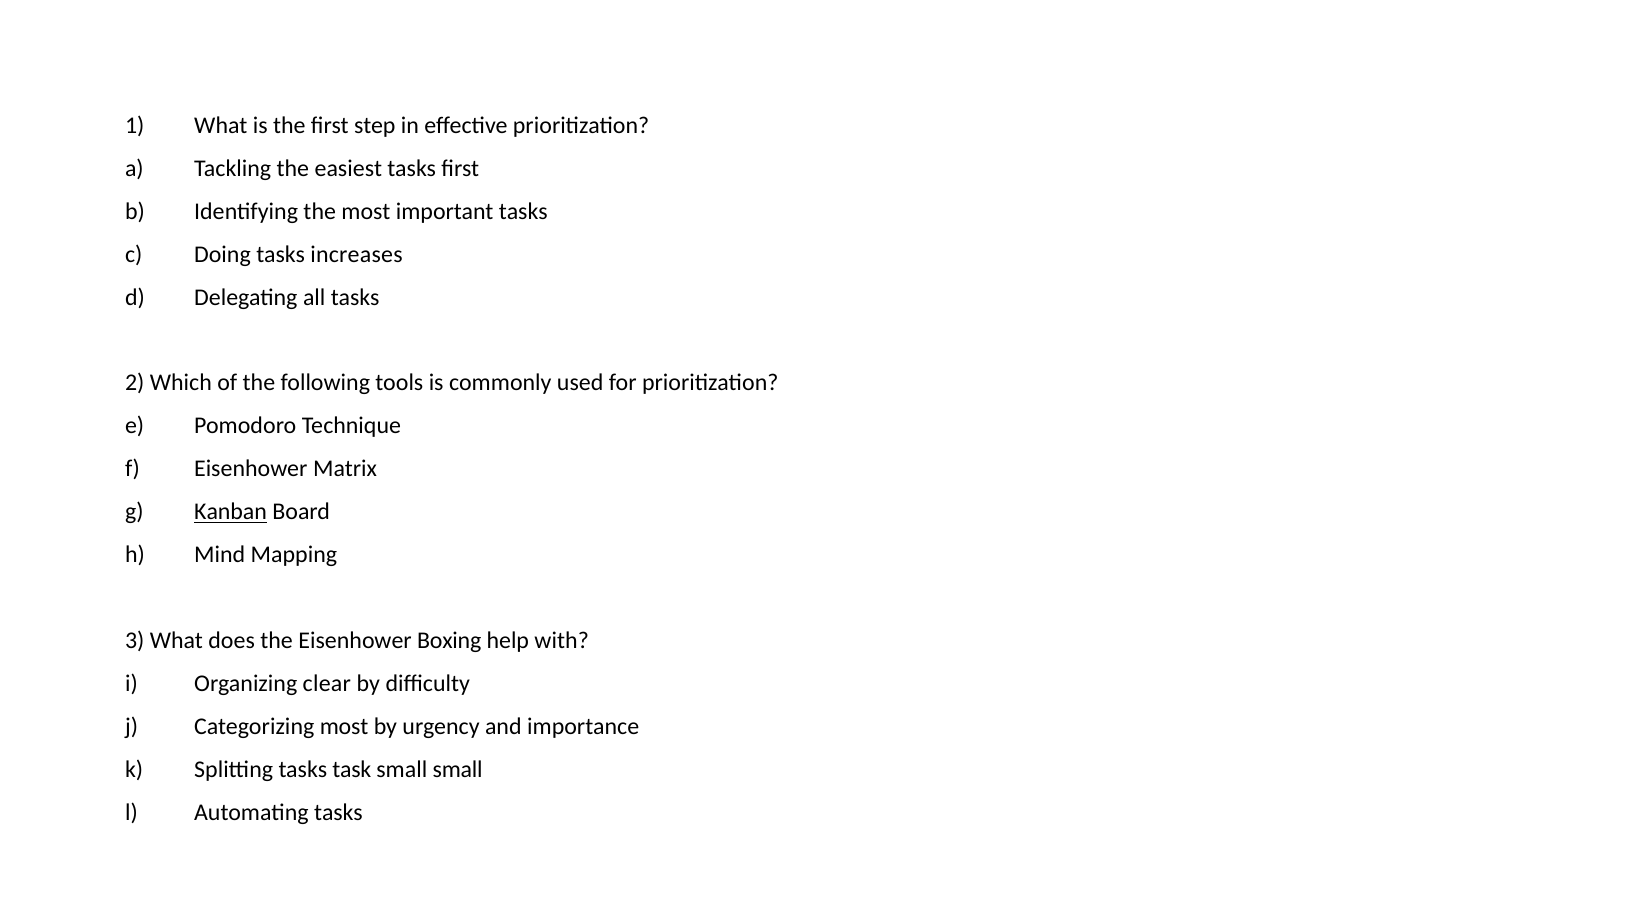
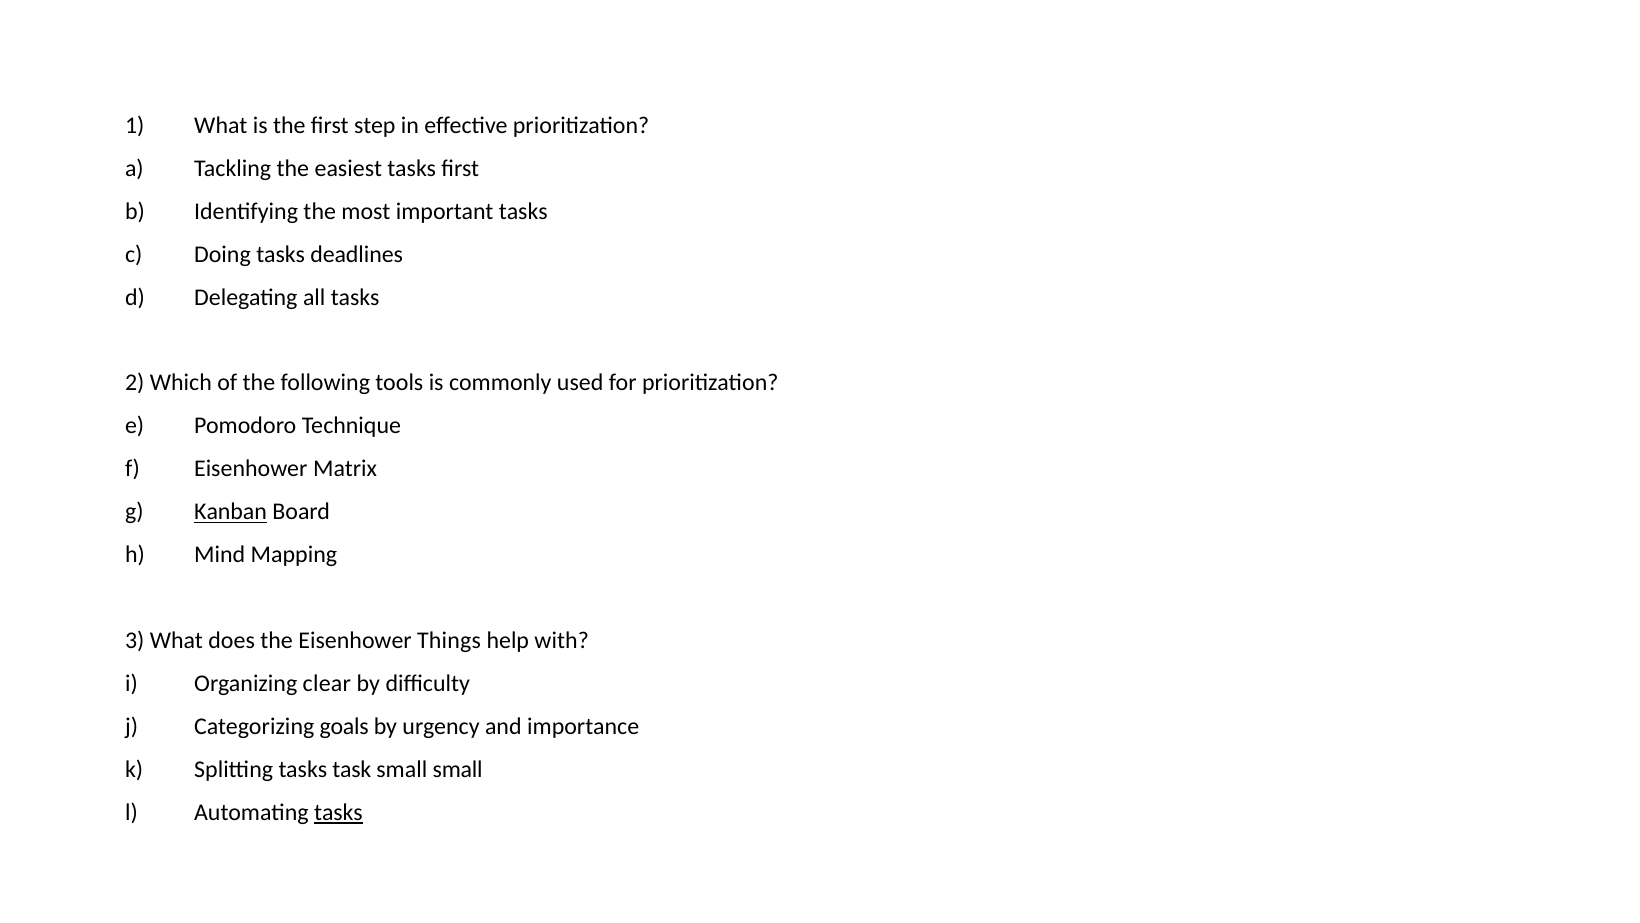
increases: increases -> deadlines (357, 254)
Boxing: Boxing -> Things (449, 641)
Categorizing most: most -> goals (344, 726)
tasks underline: none -> present (338, 812)
